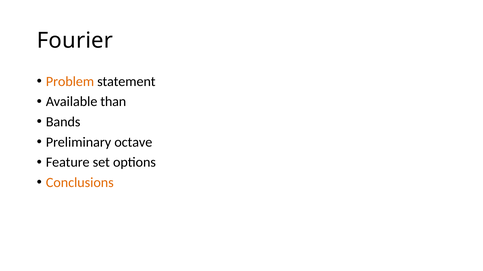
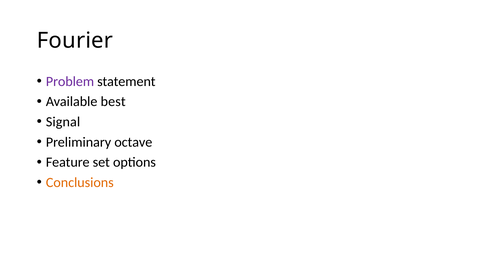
Problem colour: orange -> purple (70, 82)
than: than -> best (113, 102)
Bands: Bands -> Signal (63, 122)
